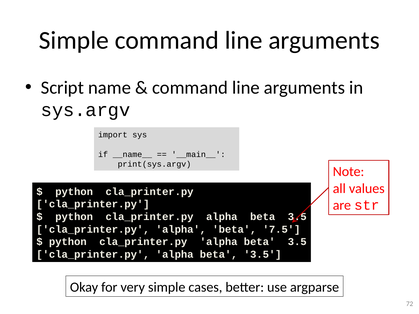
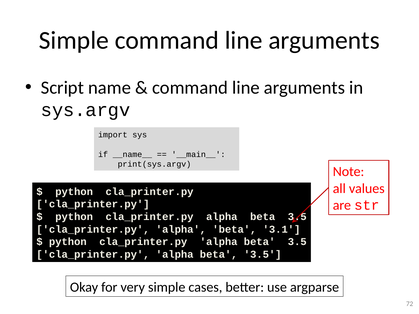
7.5: 7.5 -> 3.1 (282, 229)
